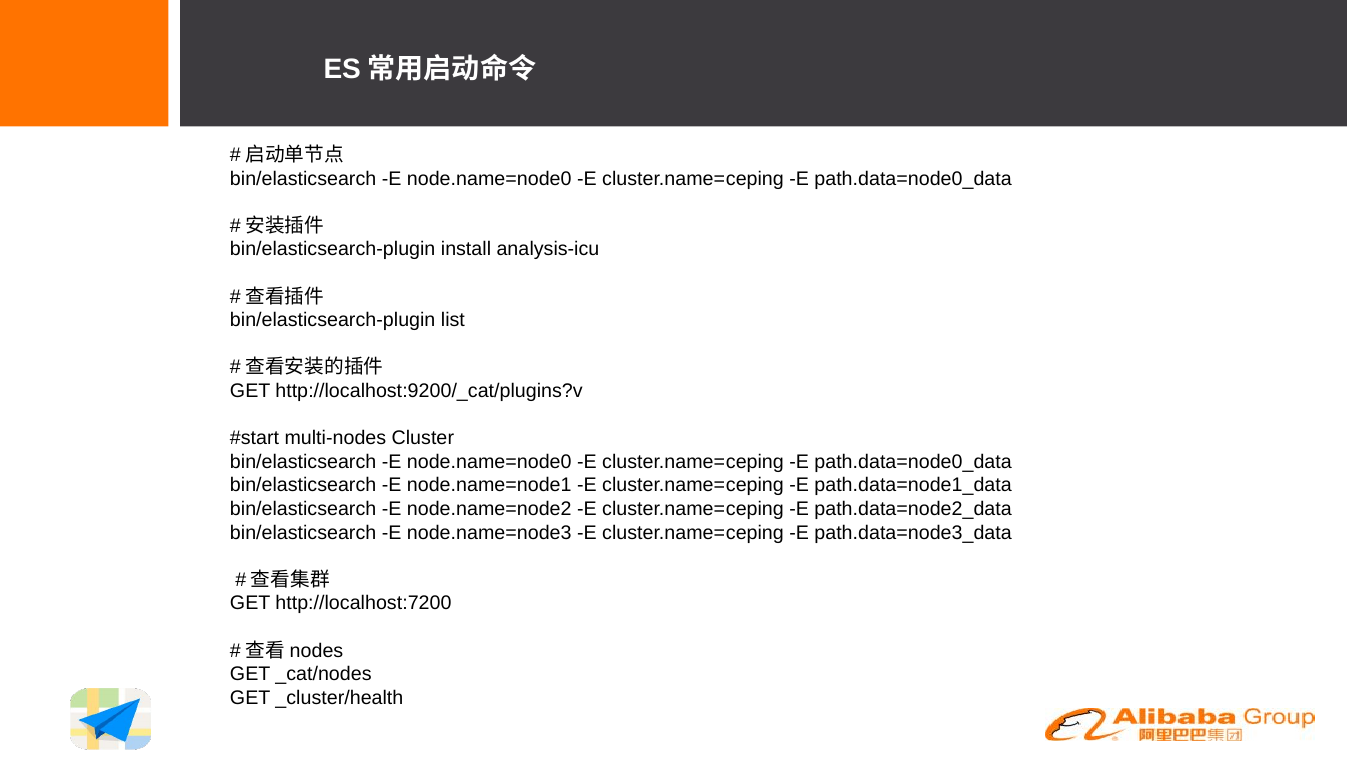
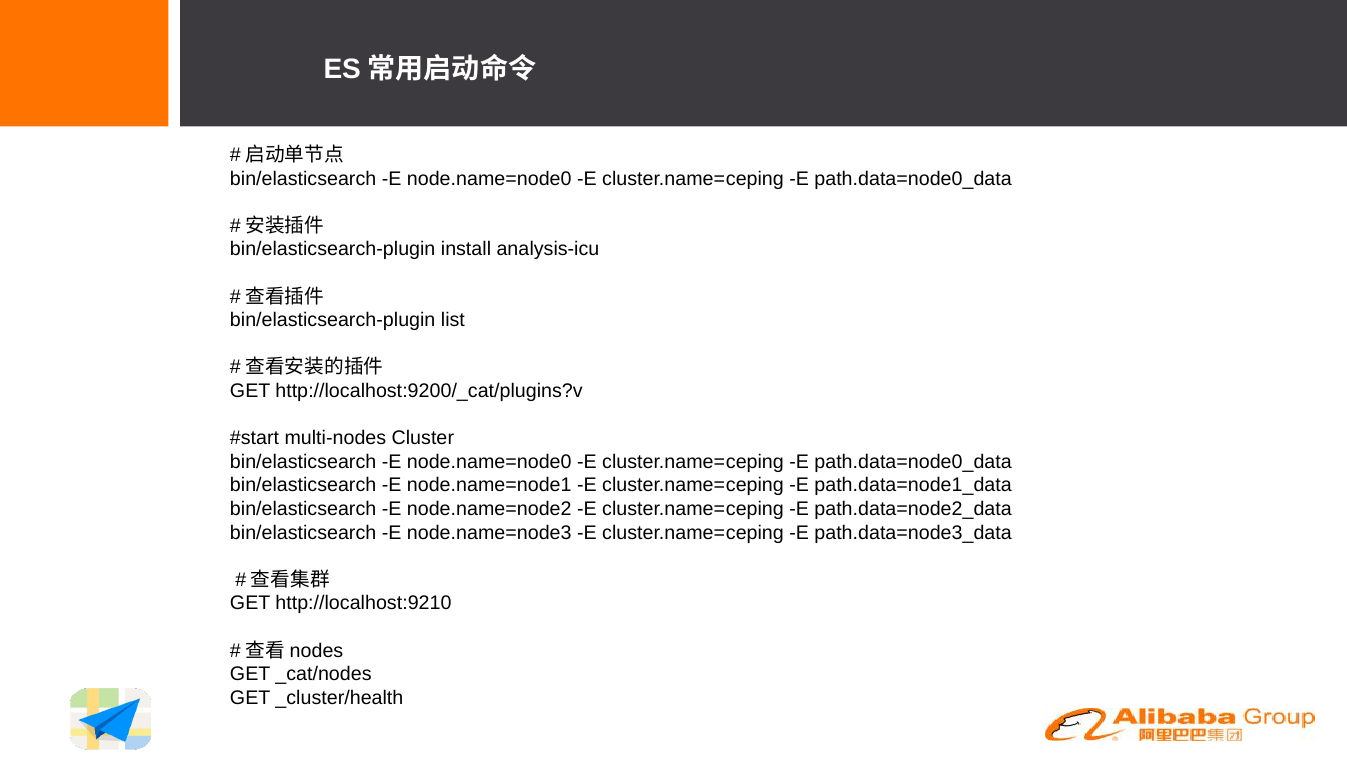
http://localhost:7200: http://localhost:7200 -> http://localhost:9210 (363, 603)
